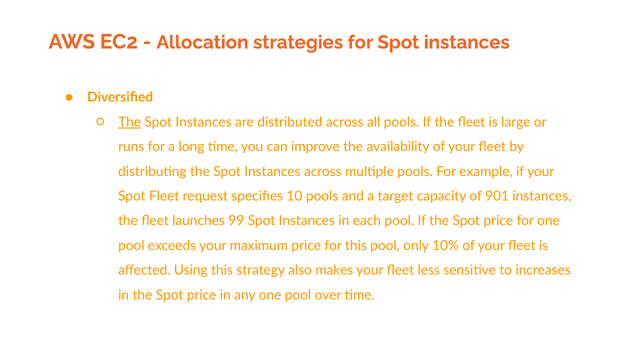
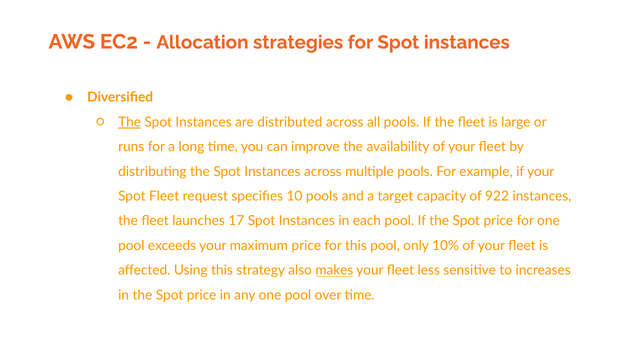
901: 901 -> 922 (497, 196)
99: 99 -> 17 (236, 221)
makes underline: none -> present (334, 270)
